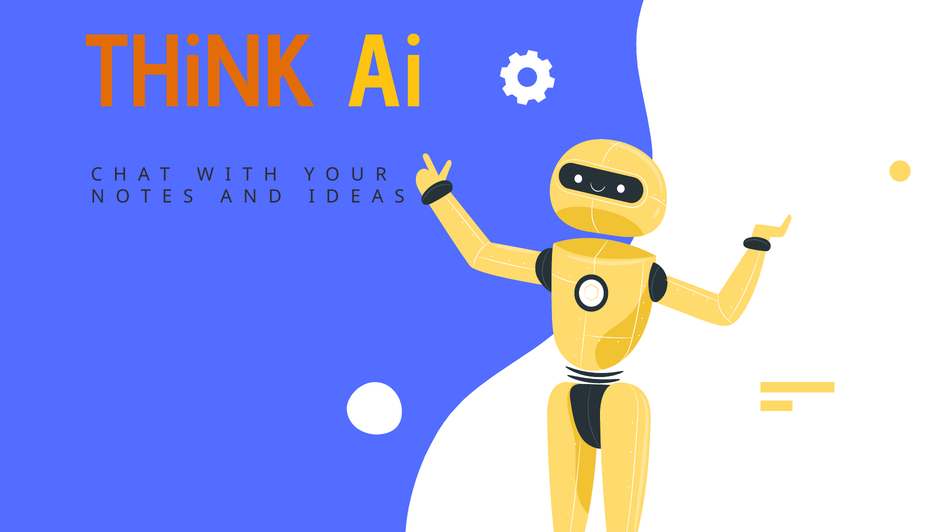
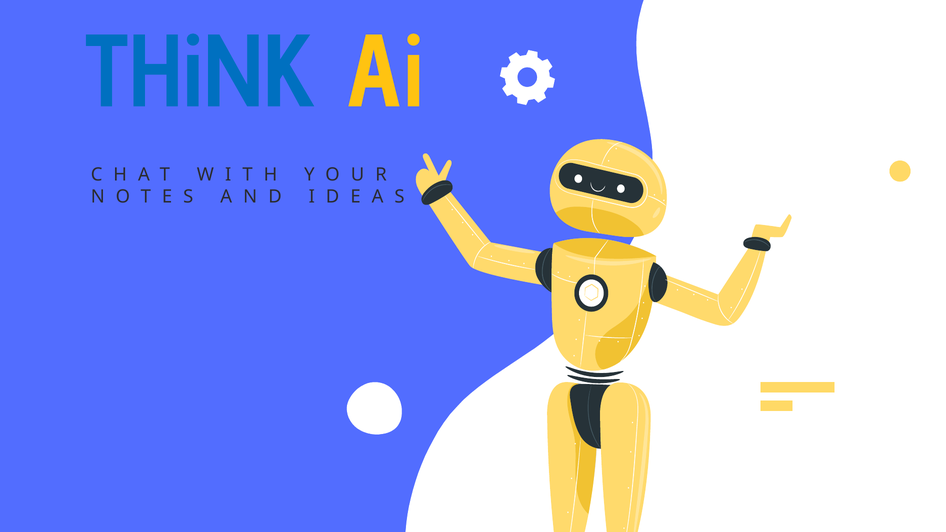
THiNK colour: orange -> blue (201, 73)
